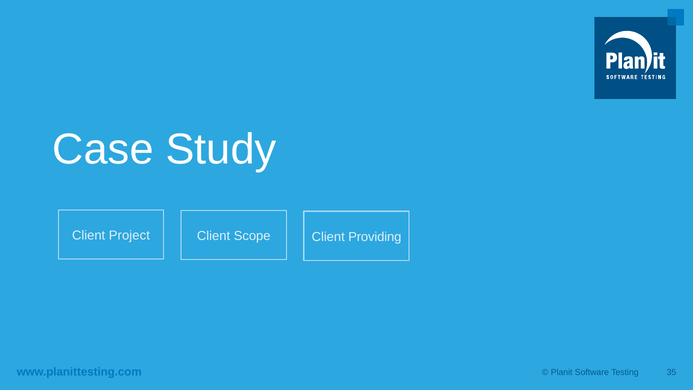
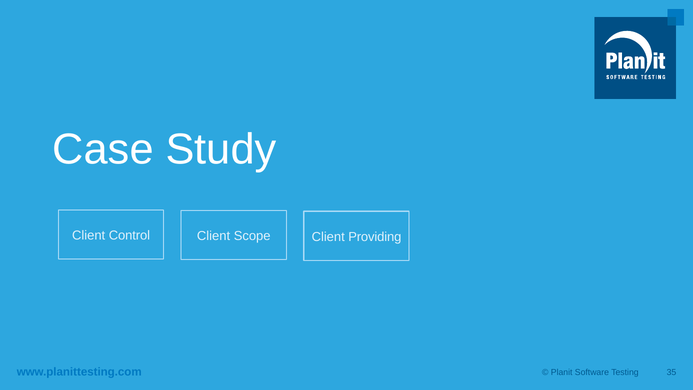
Project: Project -> Control (129, 235)
